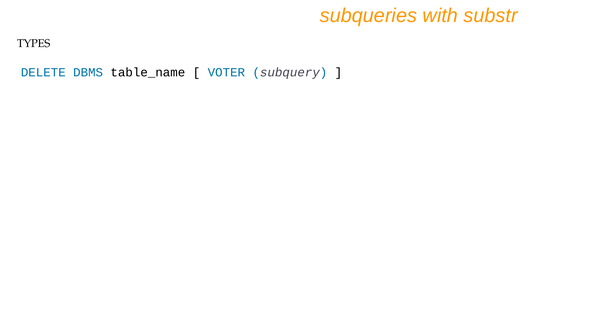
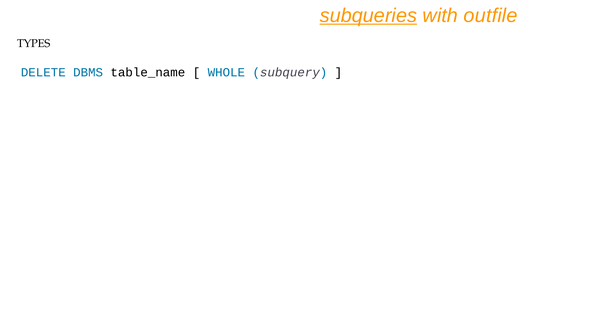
subqueries underline: none -> present (368, 16)
substr: substr -> outfile (491, 16)
VOTER: VOTER -> WHOLE (226, 72)
